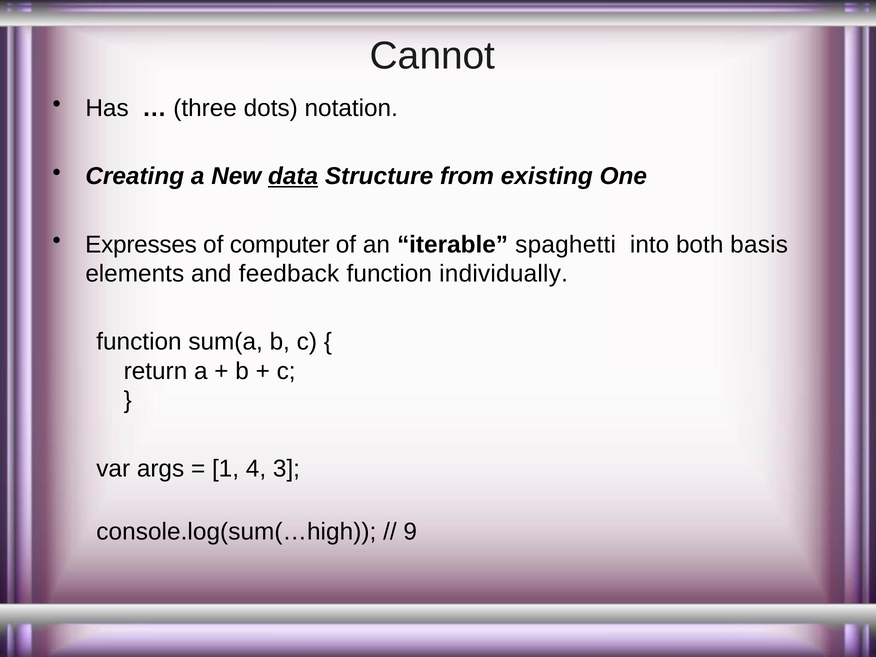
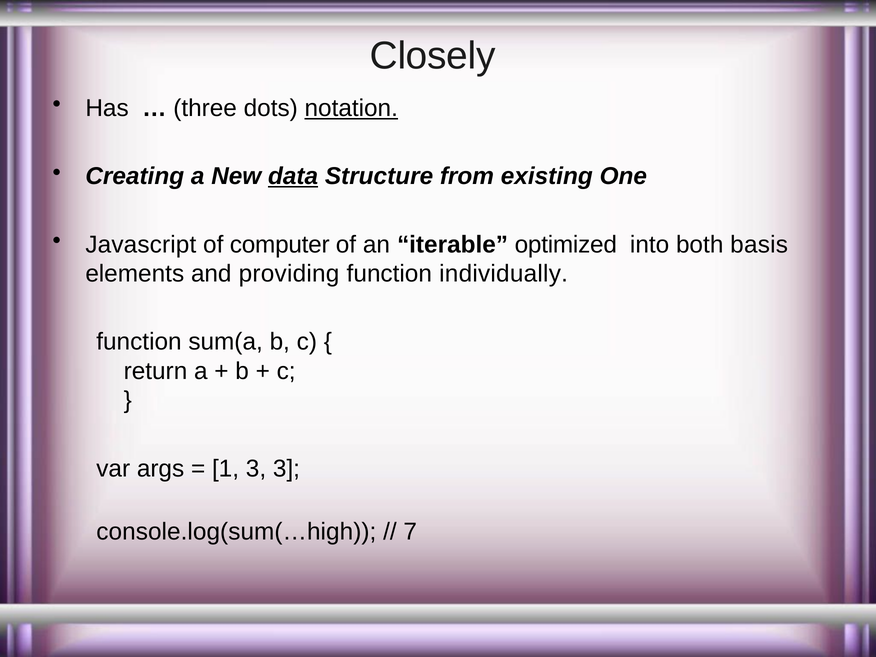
Cannot: Cannot -> Closely (433, 56)
notation underline: none -> present (351, 108)
Expresses: Expresses -> Javascript (141, 245)
spaghetti: spaghetti -> optimized (566, 245)
feedback: feedback -> providing (289, 274)
1 4: 4 -> 3 (256, 469)
9: 9 -> 7 (410, 532)
